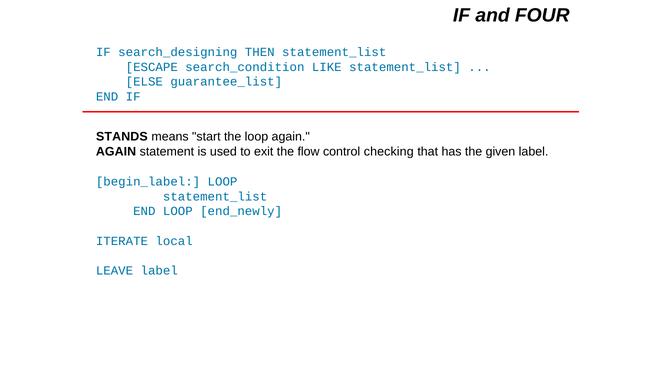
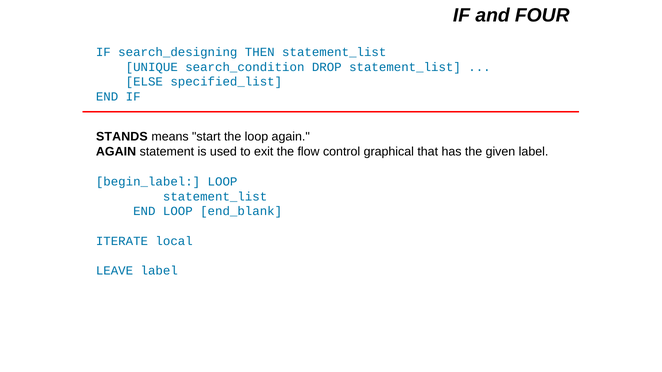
ESCAPE: ESCAPE -> UNIQUE (152, 67)
LIKE: LIKE -> DROP (327, 67)
guarantee_list: guarantee_list -> specified_list (226, 82)
checking: checking -> graphical (389, 152)
end_newly: end_newly -> end_blank (241, 212)
